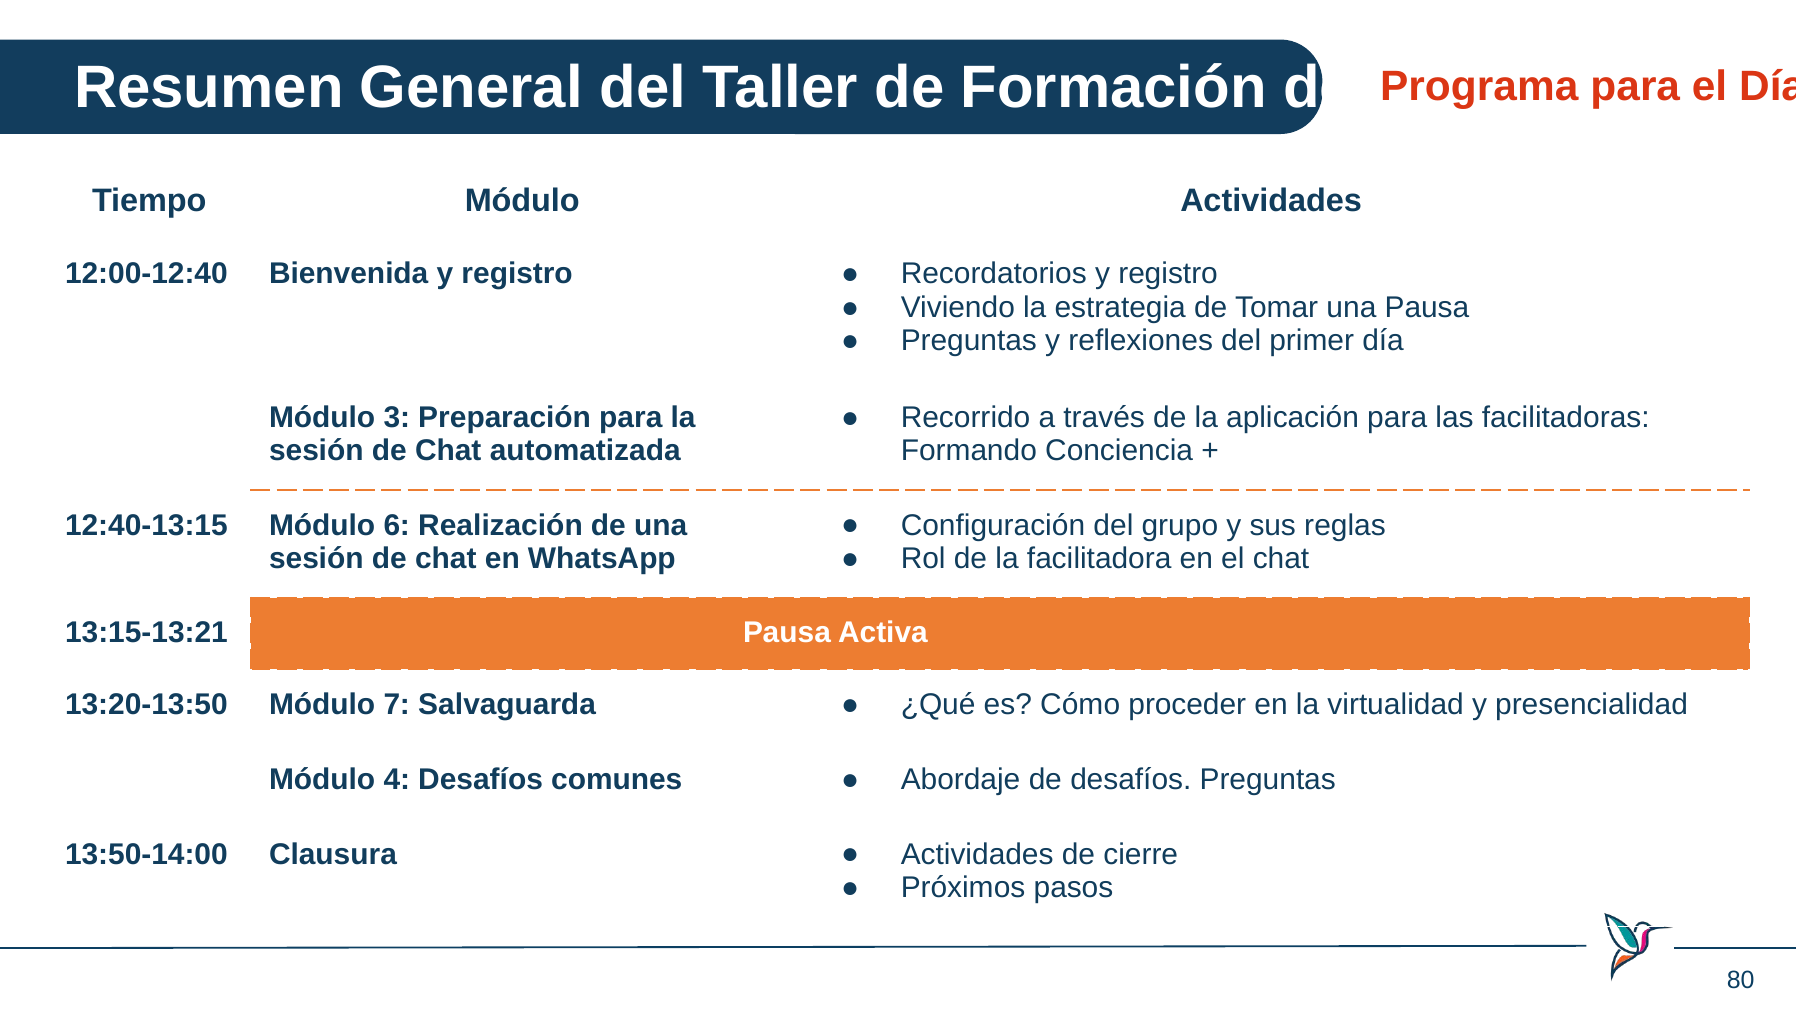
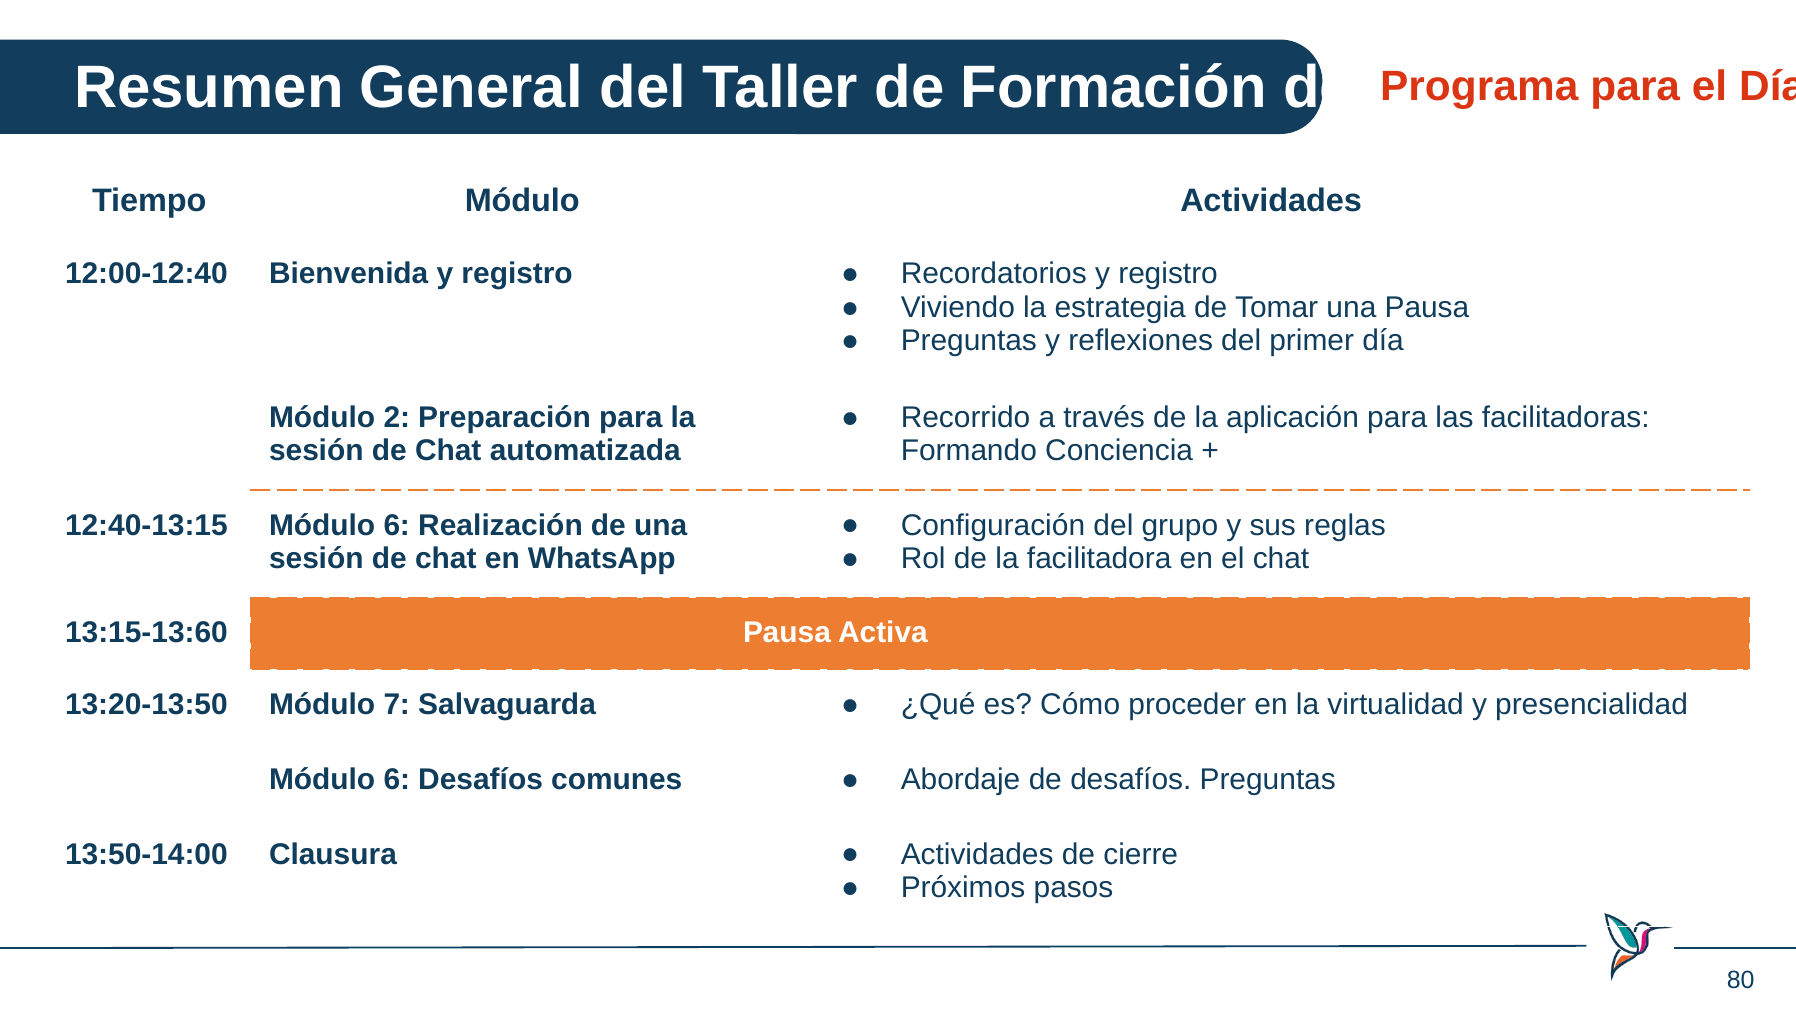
Módulo 3: 3 -> 2 (397, 418)
13:15-13:21: 13:15-13:21 -> 13:15-13:60 (146, 633)
4: 4 -> 6 (397, 780)
